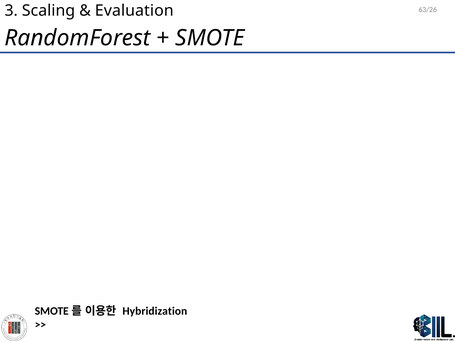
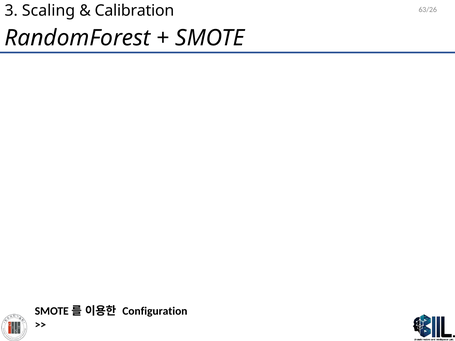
Evaluation: Evaluation -> Calibration (134, 11)
Hybridization: Hybridization -> Configuration (155, 311)
